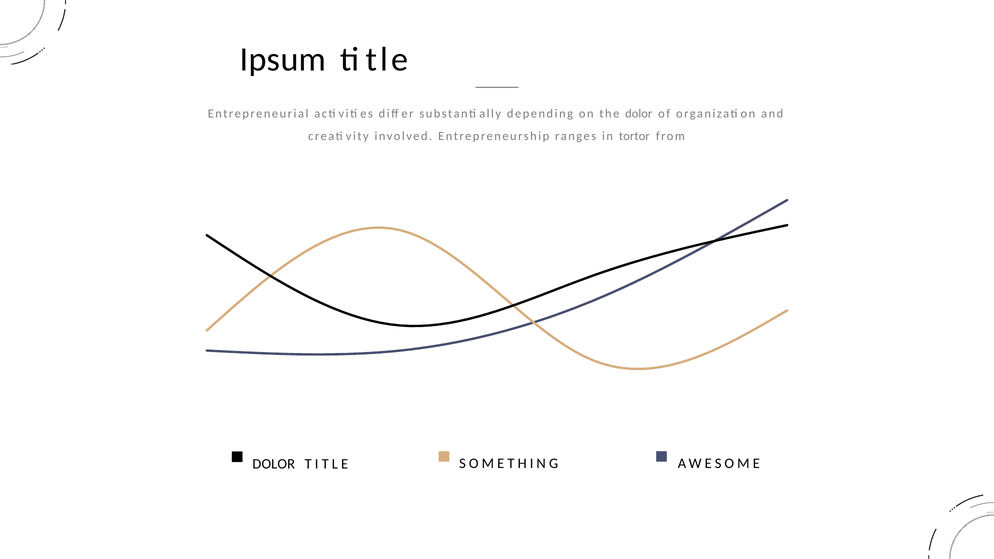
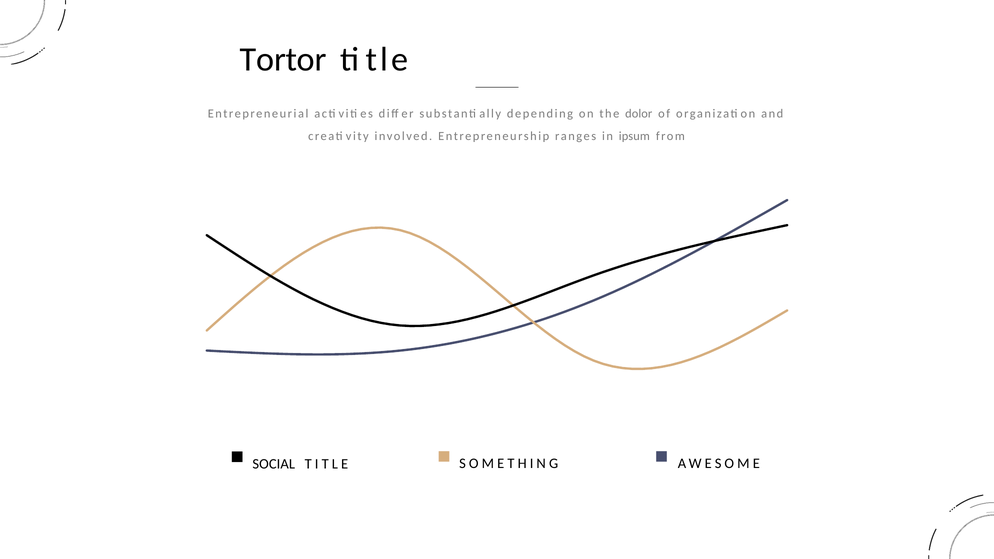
Ipsum: Ipsum -> Tortor (283, 59)
tortor: tortor -> ipsum (634, 136)
DOLOR: DOLOR -> SOCIAL (274, 464)
